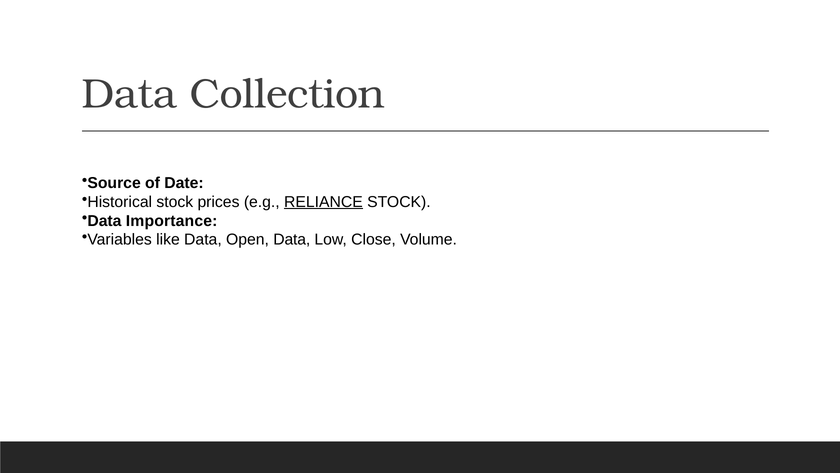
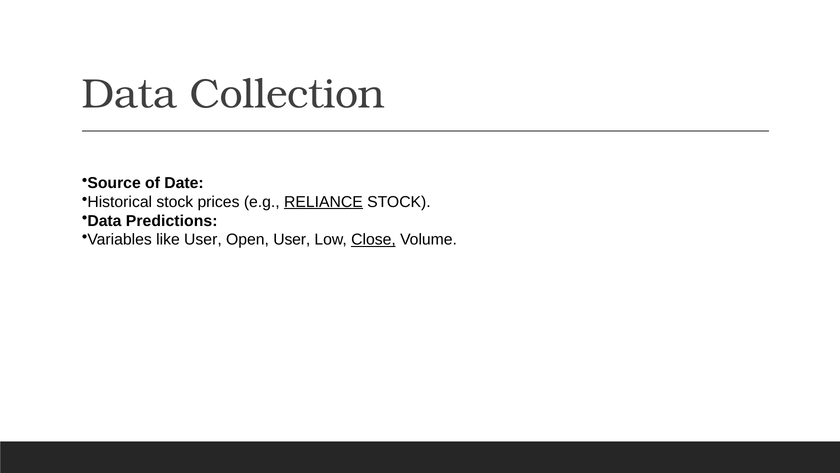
Importance: Importance -> Predictions (172, 221)
like Data: Data -> User (203, 240)
Open Data: Data -> User (292, 240)
Close underline: none -> present (373, 240)
